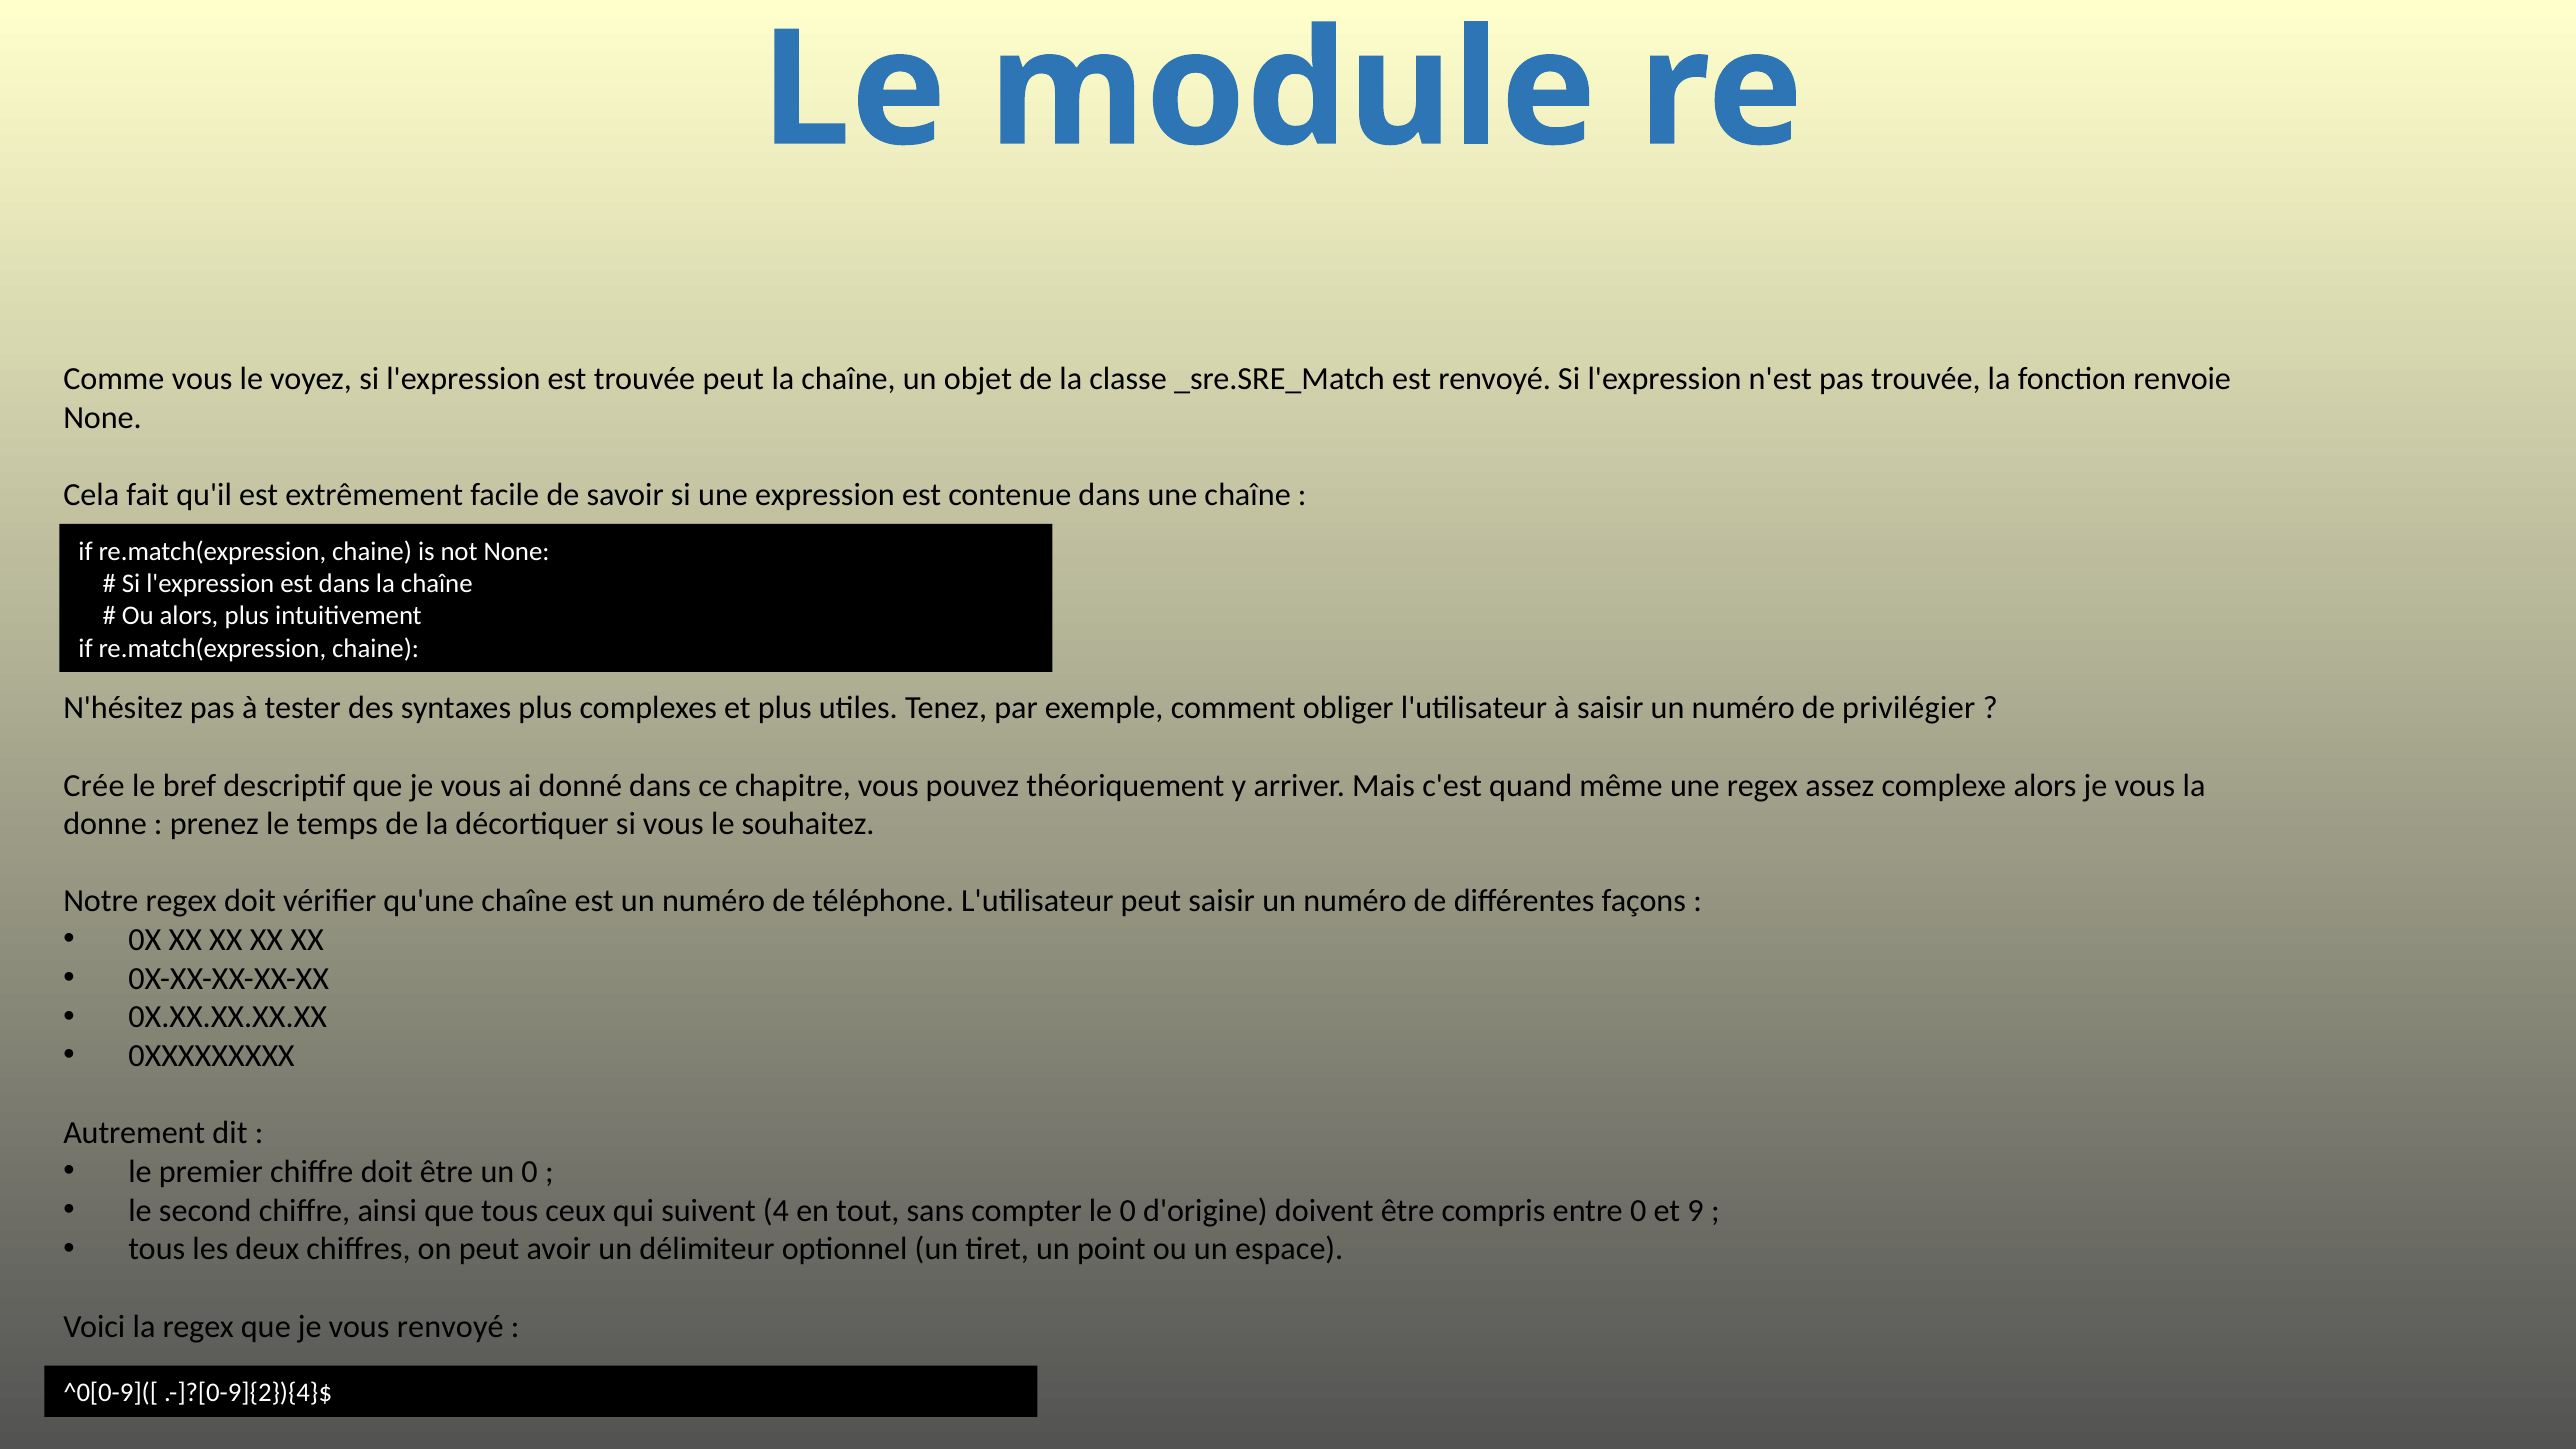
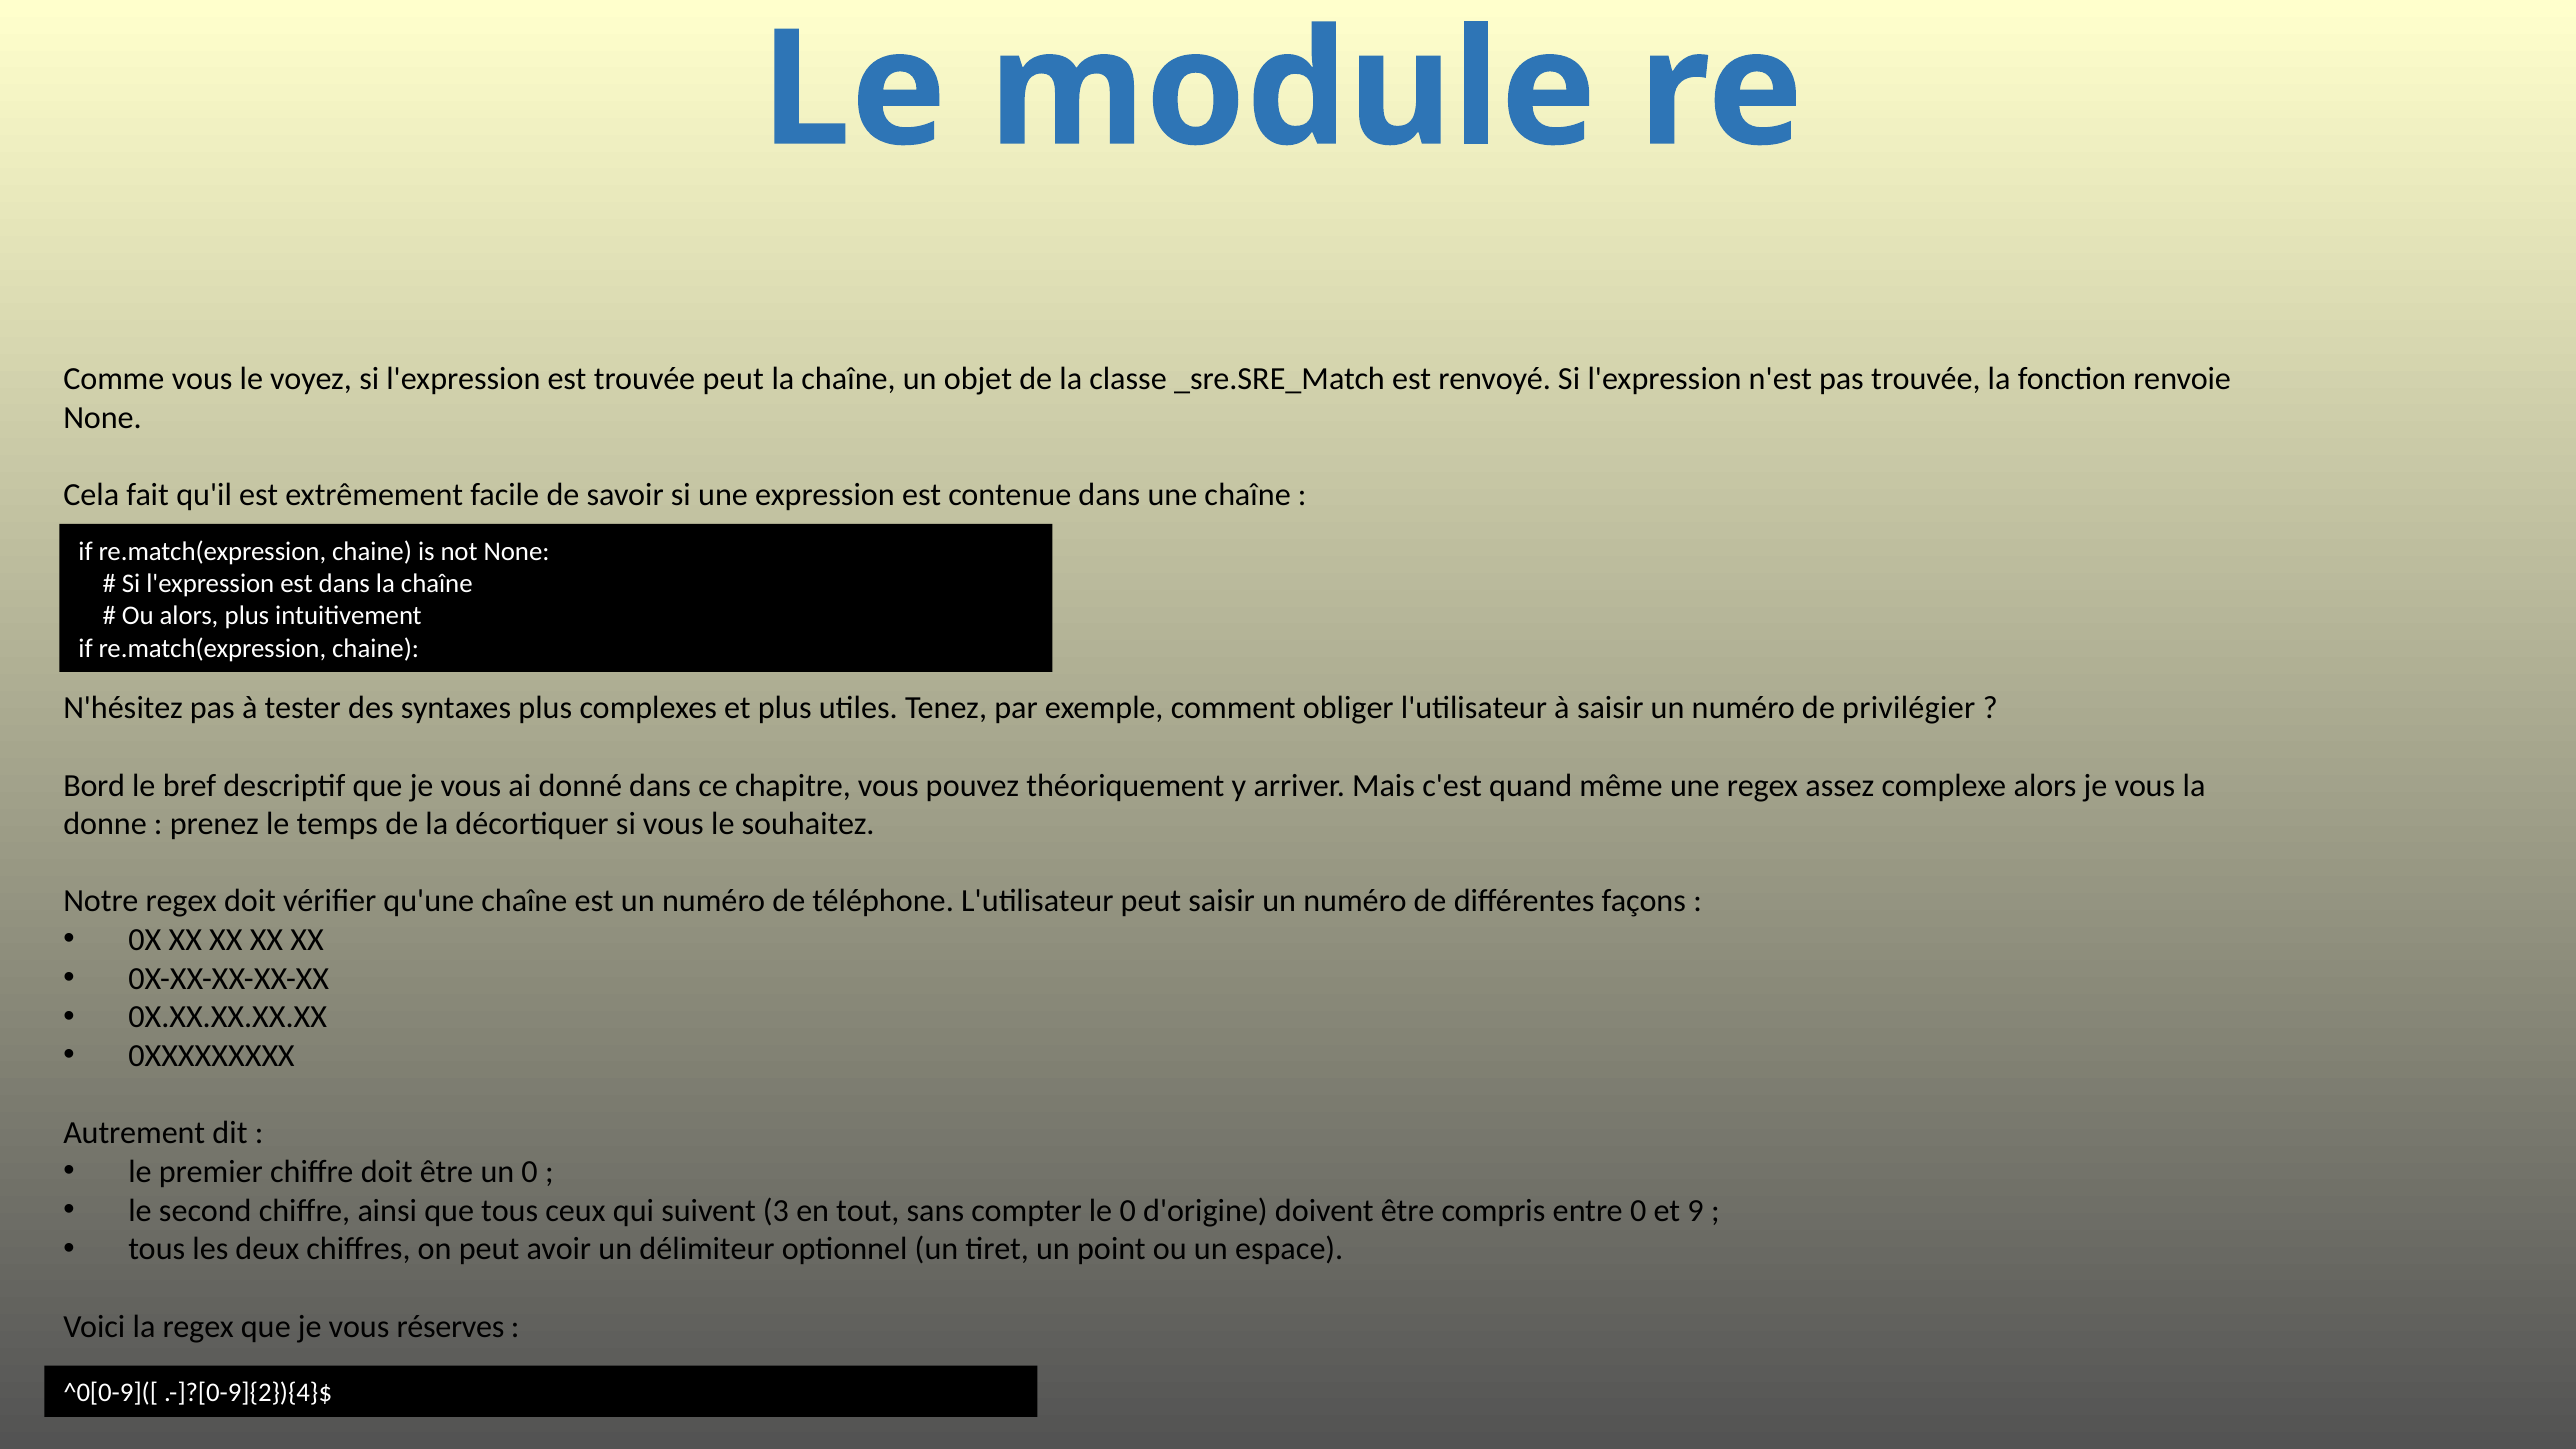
Crée: Crée -> Bord (94, 785)
4: 4 -> 3 (776, 1210)
vous renvoyé: renvoyé -> réserves (450, 1326)
